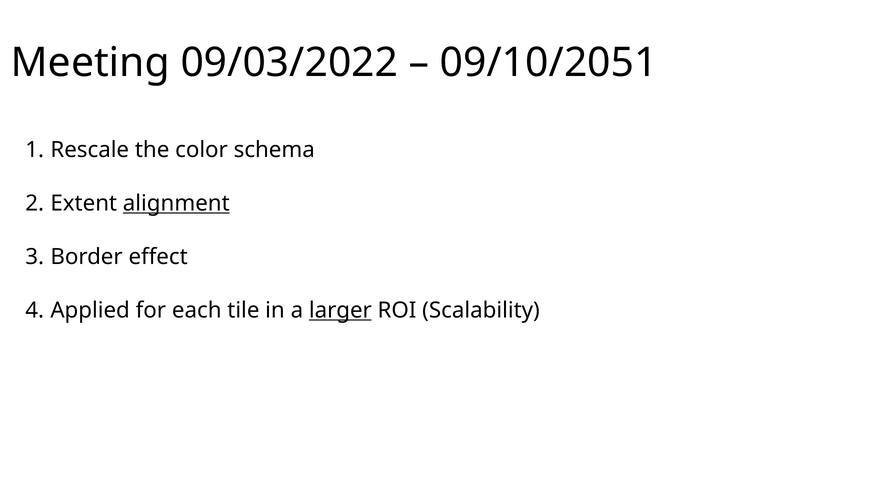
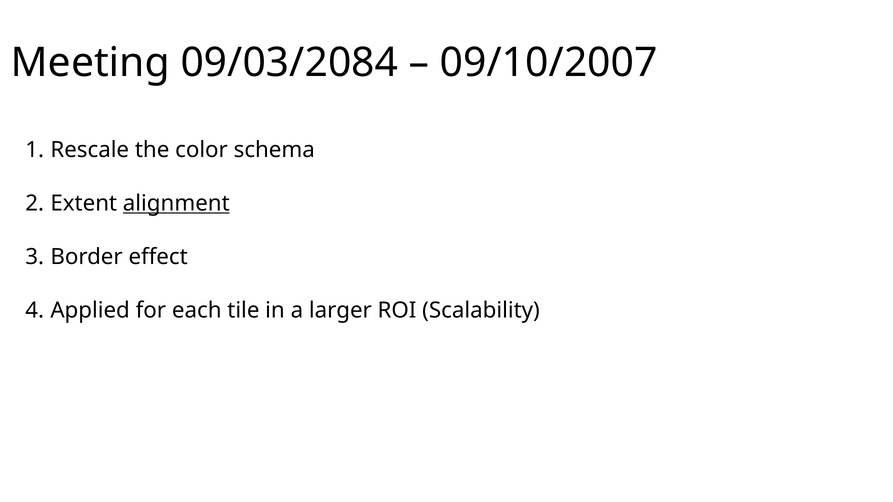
09/03/2022: 09/03/2022 -> 09/03/2084 (289, 63)
09/10/2051: 09/10/2051 -> 09/10/2007 (549, 63)
larger underline: present -> none (340, 311)
